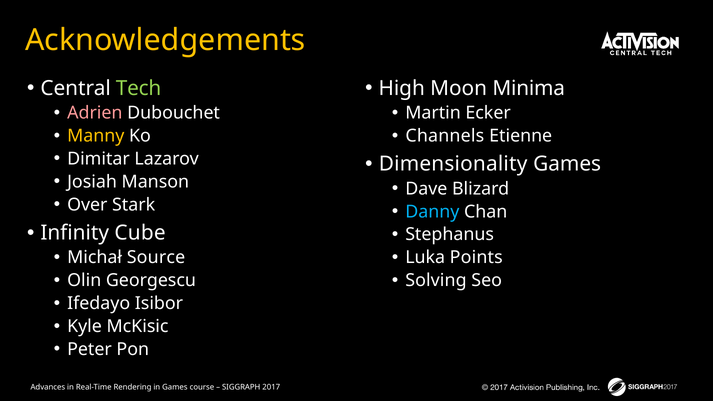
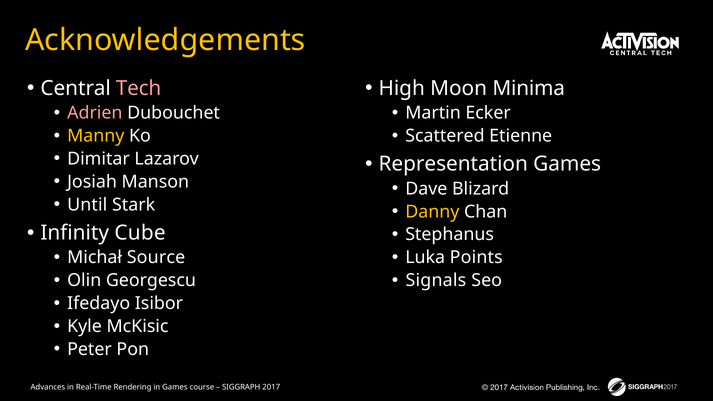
Tech colour: light green -> pink (139, 88)
Channels: Channels -> Scattered (445, 136)
Dimensionality: Dimensionality -> Representation (453, 164)
Over: Over -> Until (87, 205)
Danny colour: light blue -> yellow (432, 212)
Solving: Solving -> Signals (436, 280)
